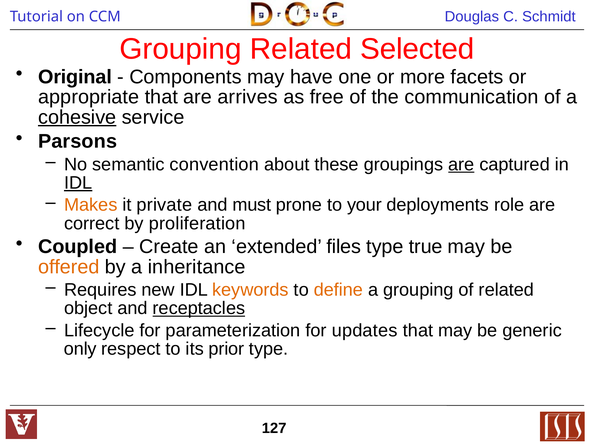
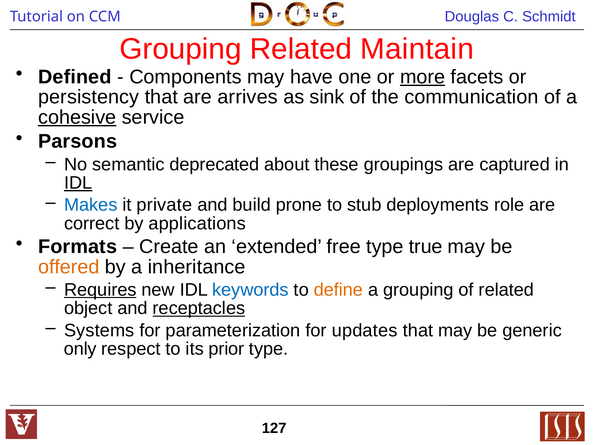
Selected: Selected -> Maintain (417, 49)
Original: Original -> Defined (75, 77)
more underline: none -> present (423, 77)
appropriate: appropriate -> persistency (89, 97)
free: free -> sink (327, 97)
convention: convention -> deprecated (214, 165)
are underline: present -> none (461, 165)
Makes colour: orange -> blue (91, 205)
must: must -> build (252, 205)
your: your -> stub (364, 205)
proliferation: proliferation -> applications (197, 224)
Coupled: Coupled -> Formats (78, 247)
files: files -> free (344, 247)
Requires underline: none -> present (100, 290)
keywords colour: orange -> blue (250, 290)
Lifecycle: Lifecycle -> Systems (99, 331)
